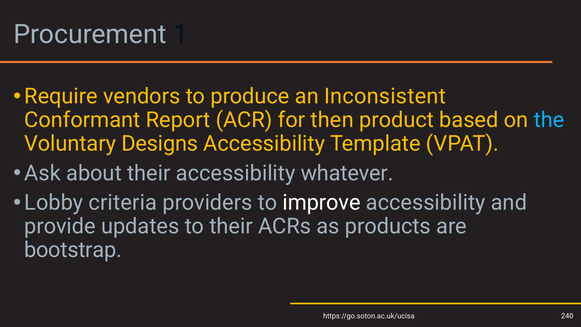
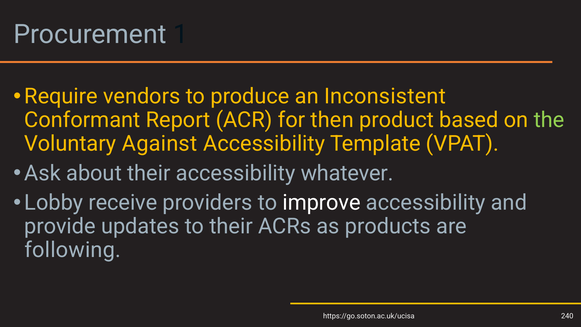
the colour: light blue -> light green (549, 120)
Designs: Designs -> Against (160, 143)
criteria: criteria -> receive (123, 203)
bootstrap: bootstrap -> following (73, 250)
